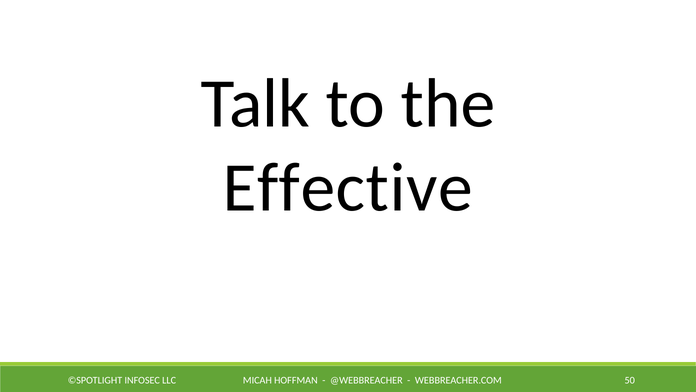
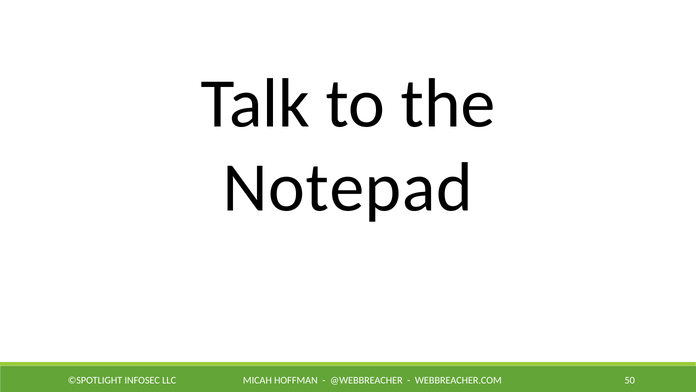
Effective: Effective -> Notepad (348, 187)
